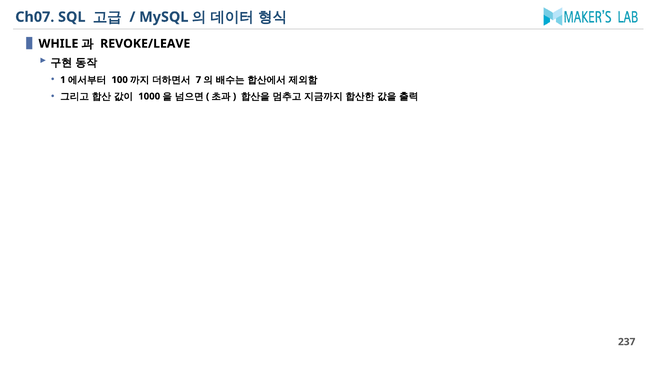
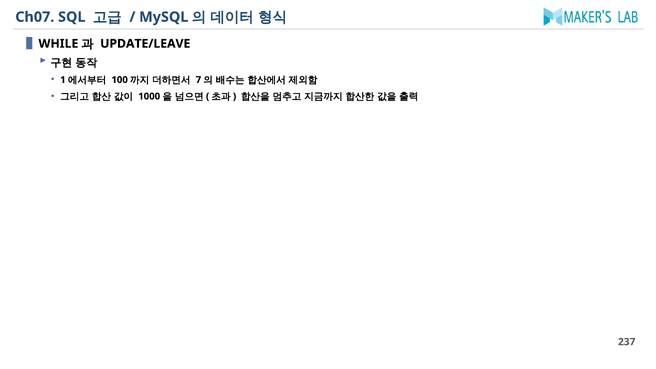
REVOKE/LEAVE: REVOKE/LEAVE -> UPDATE/LEAVE (145, 44)
